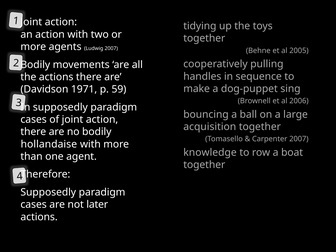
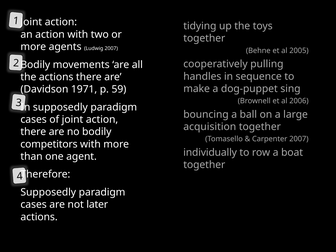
hollandaise: hollandaise -> competitors (49, 144)
knowledge: knowledge -> individually (210, 152)
